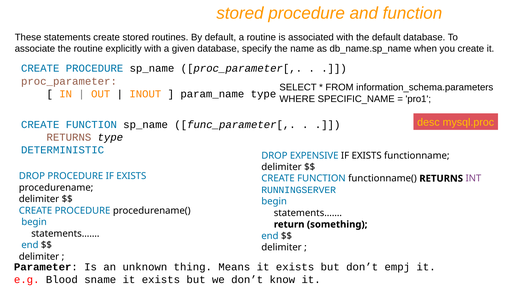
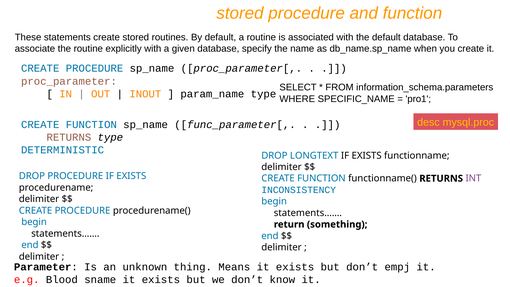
EXPENSIVE: EXPENSIVE -> LONGTEXT (314, 155)
RUNNINGSERVER: RUNNINGSERVER -> INCONSISTENCY (299, 190)
